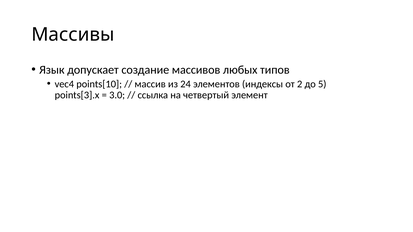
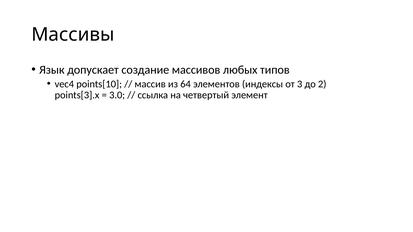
24: 24 -> 64 (186, 84)
2: 2 -> 3 (300, 84)
5: 5 -> 2 (322, 84)
